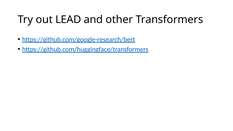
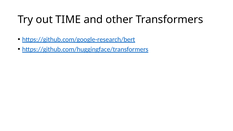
LEAD: LEAD -> TIME (68, 20)
